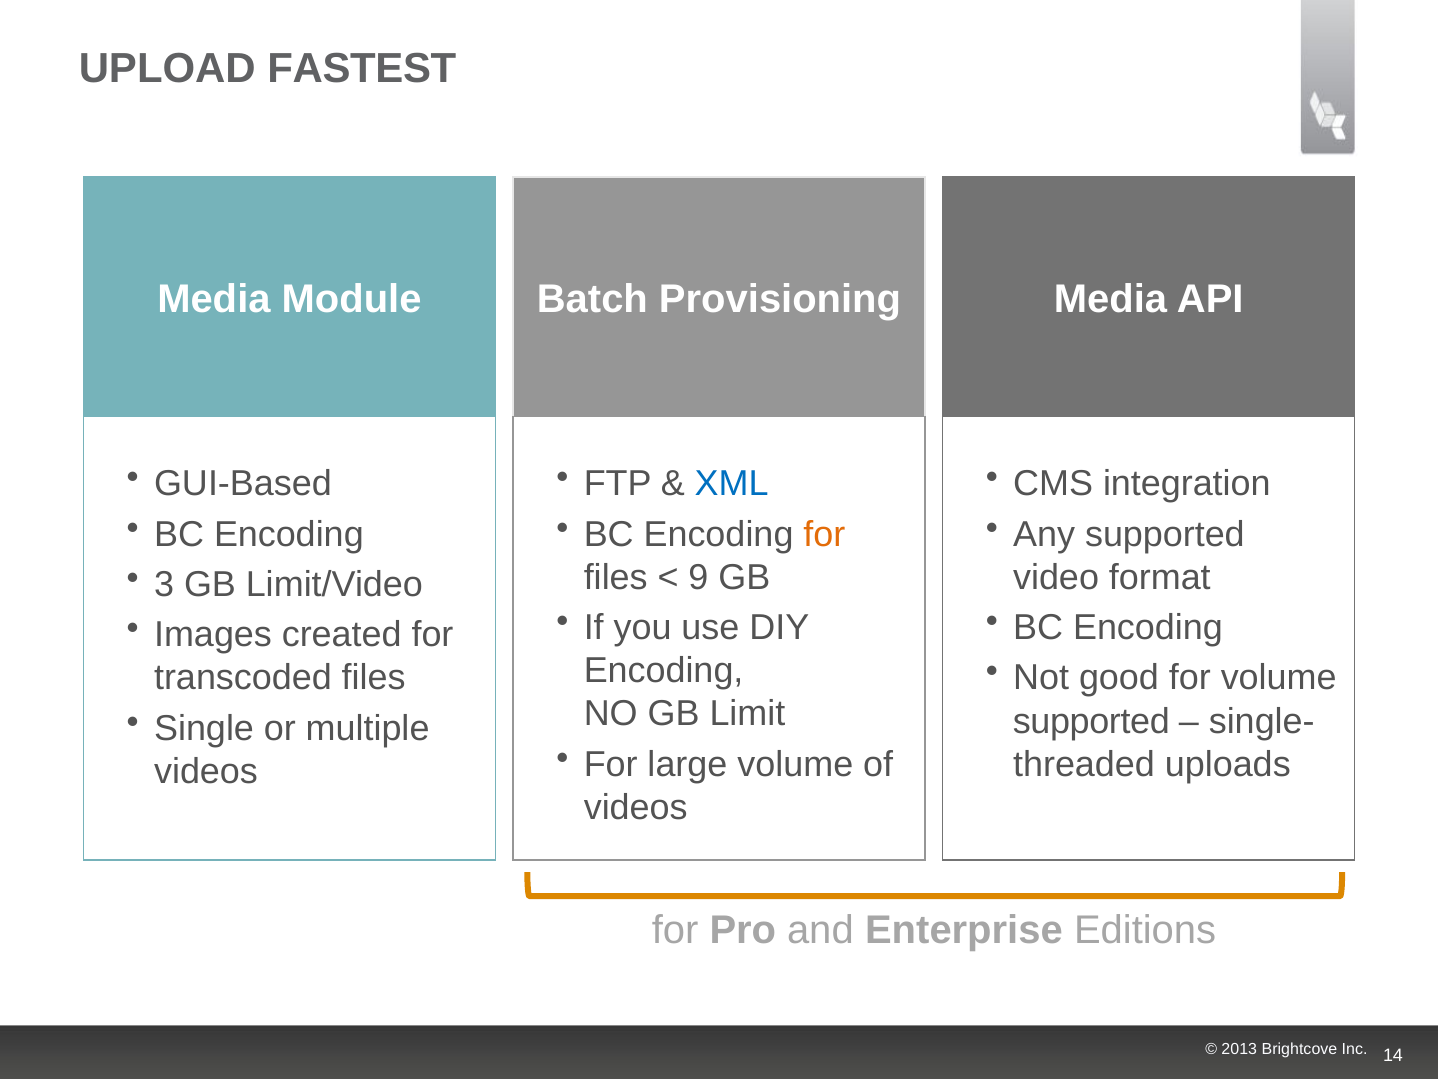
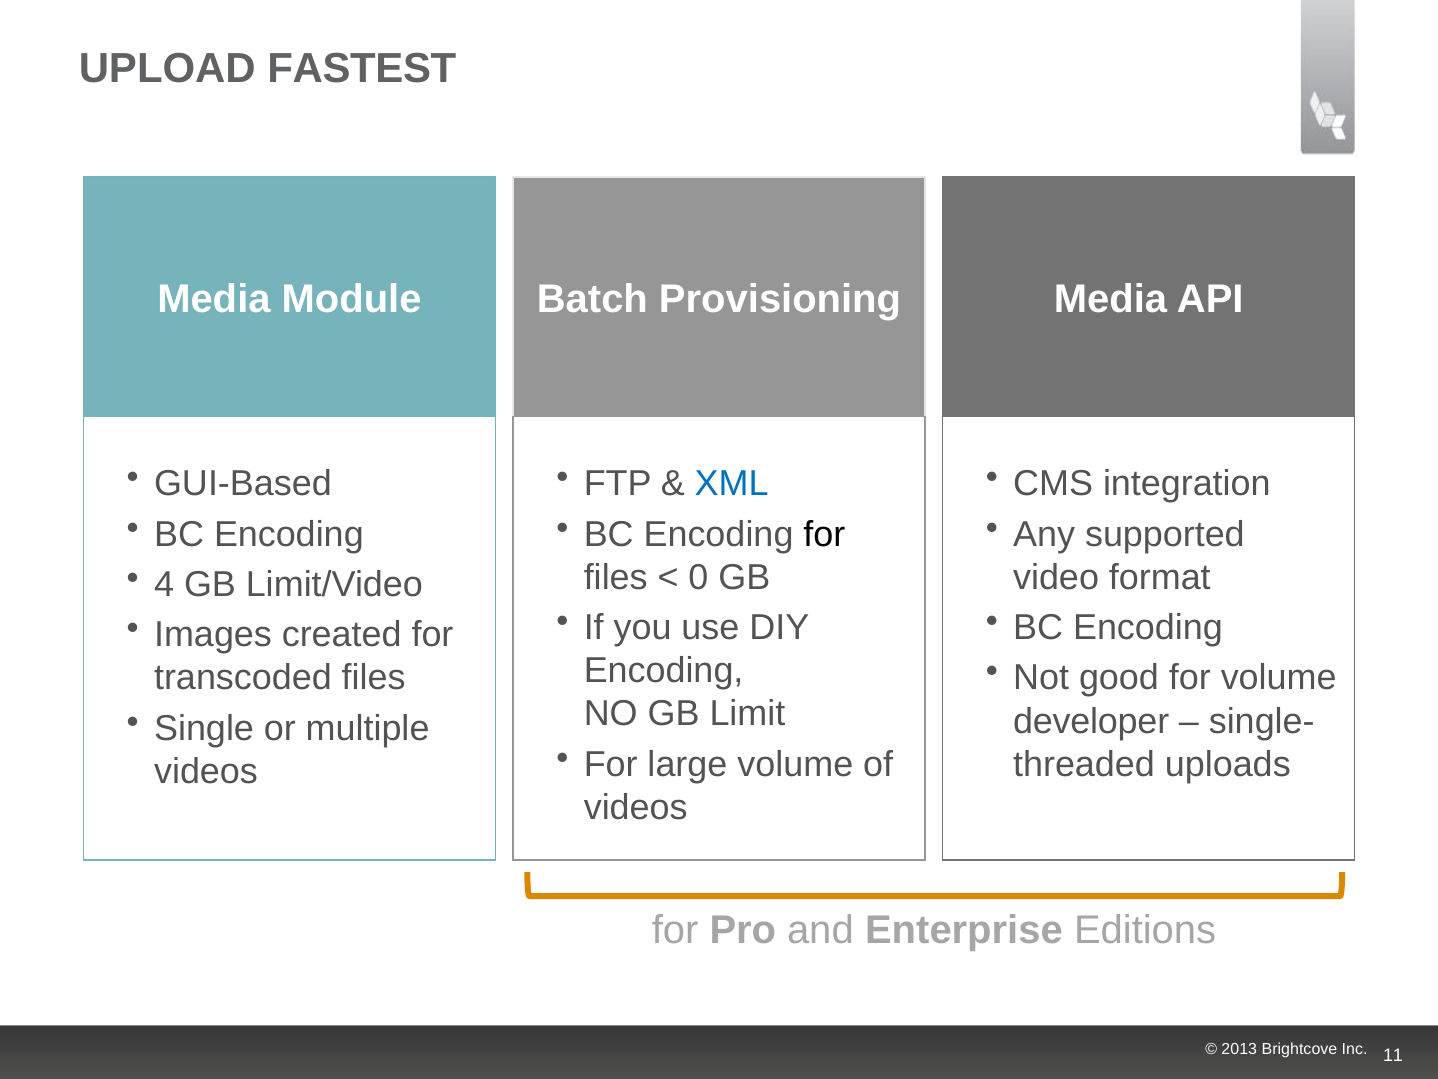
for colour: orange -> black (824, 534)
9: 9 -> 0 (698, 577)
3: 3 -> 4 (164, 584)
supported: supported -> developer (1091, 721)
14: 14 -> 11 (1393, 1056)
